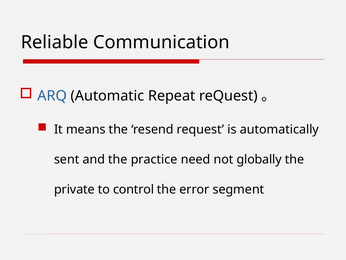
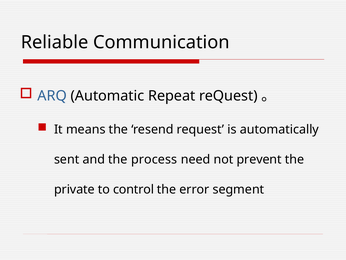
practice: practice -> process (154, 159)
globally: globally -> prevent (259, 159)
